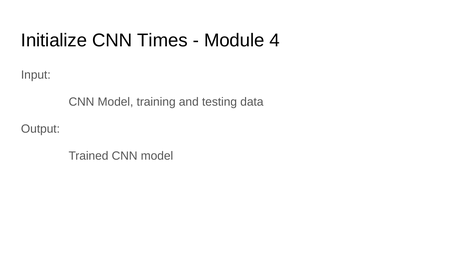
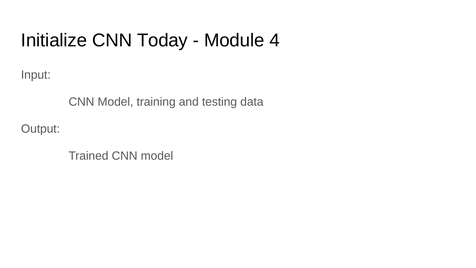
Times: Times -> Today (163, 40)
